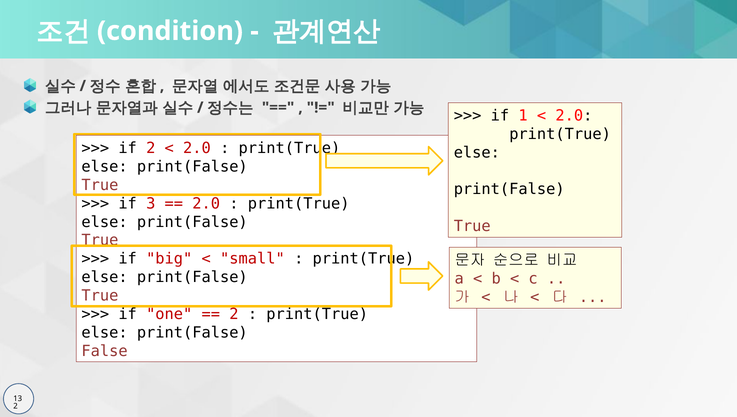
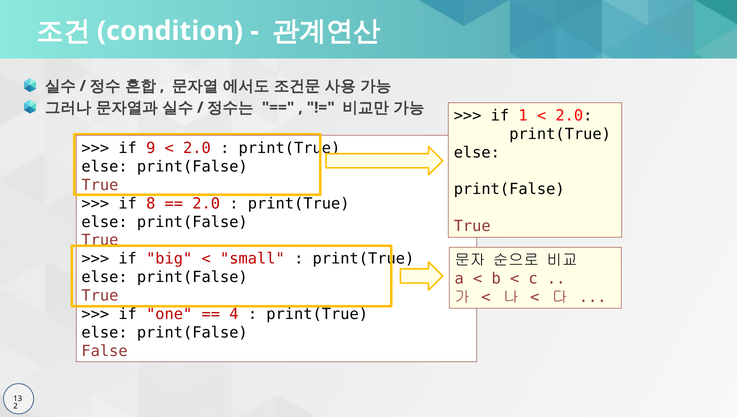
if 2: 2 -> 9 (151, 148)
3: 3 -> 8 (151, 203)
2: 2 -> 4 (234, 314)
